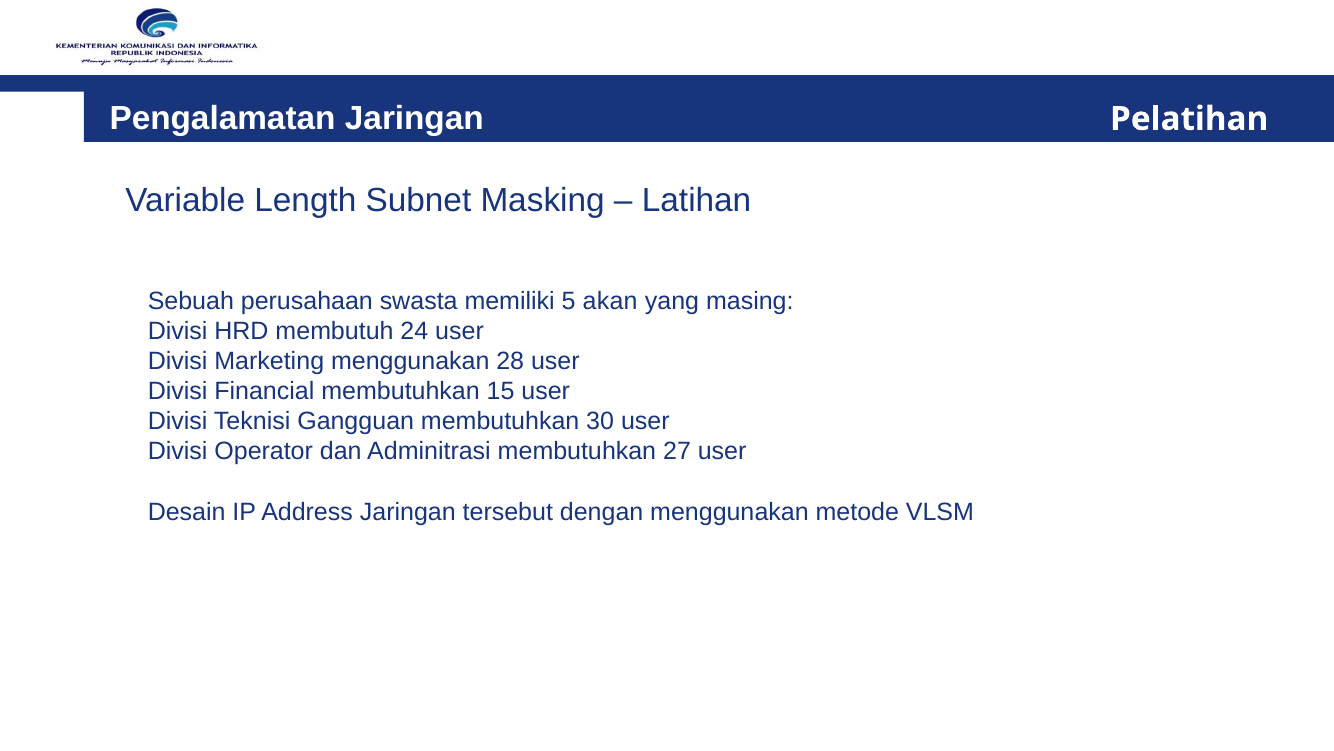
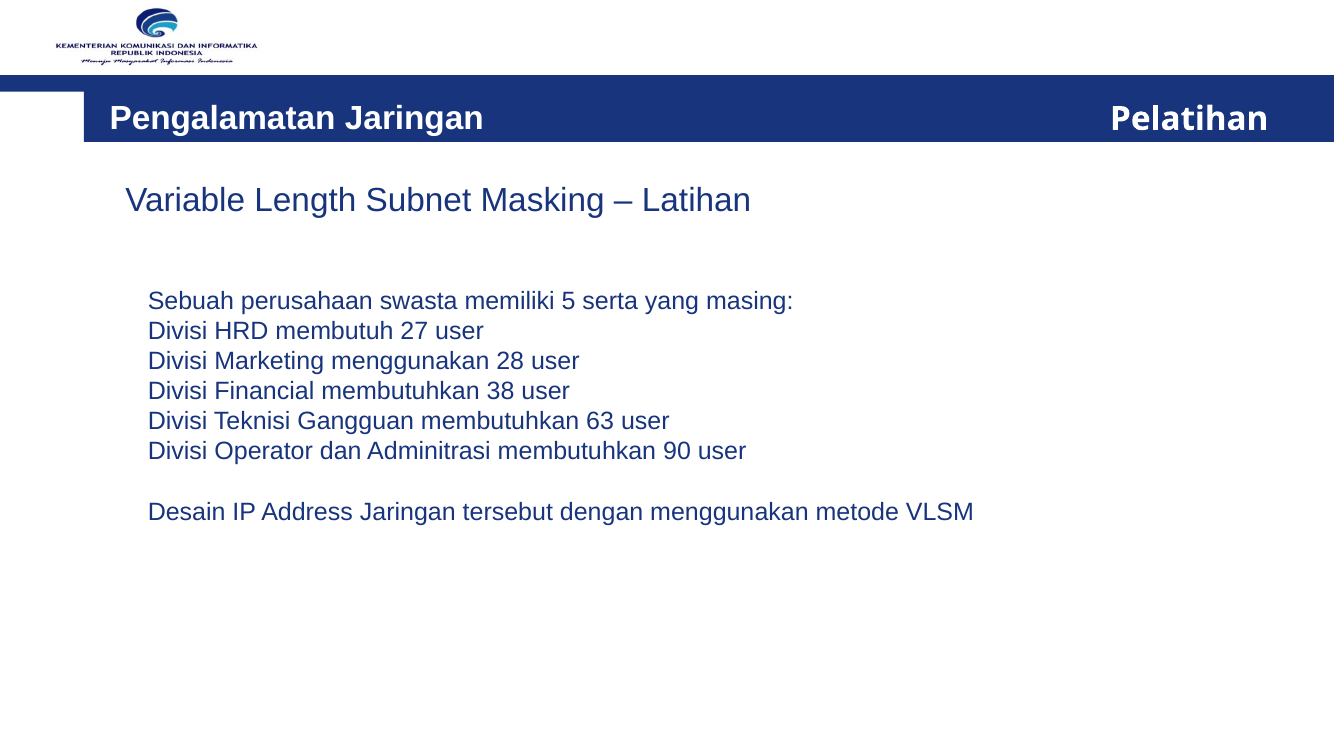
akan: akan -> serta (610, 301)
24: 24 -> 27 (414, 331)
15: 15 -> 38 (501, 391)
30: 30 -> 63 (600, 421)
27: 27 -> 90 (677, 451)
